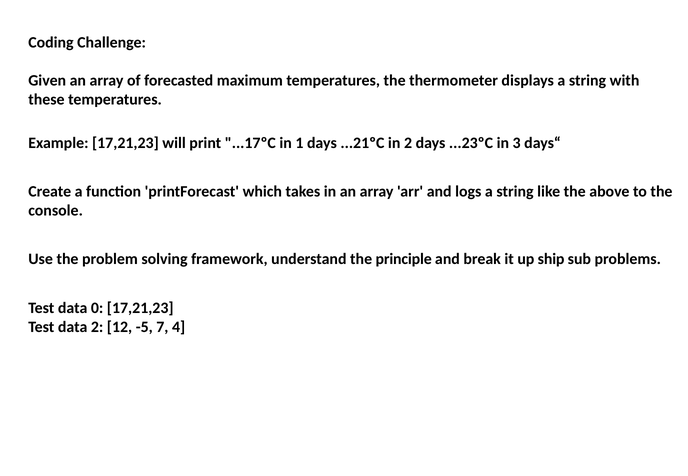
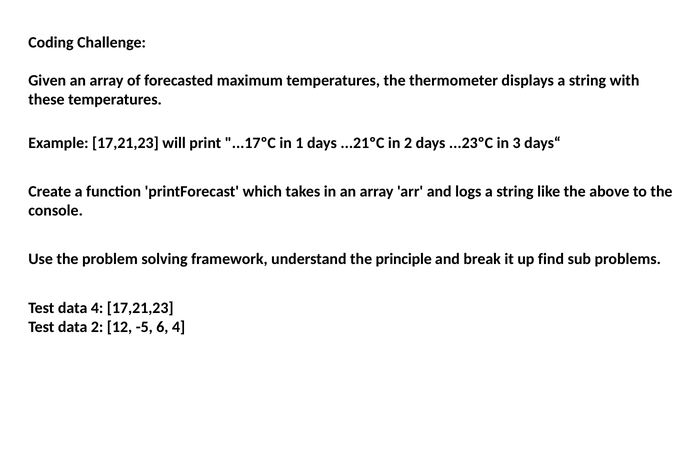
ship: ship -> find (551, 259)
data 0: 0 -> 4 (97, 308)
7: 7 -> 6 (162, 327)
